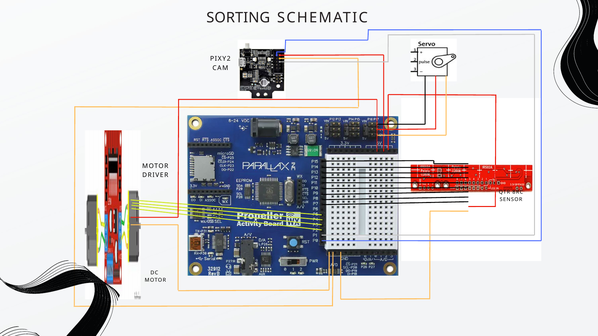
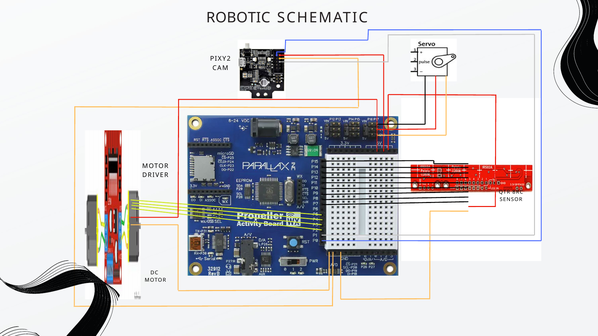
SORTING: SORTING -> ROBOTIC (238, 18)
